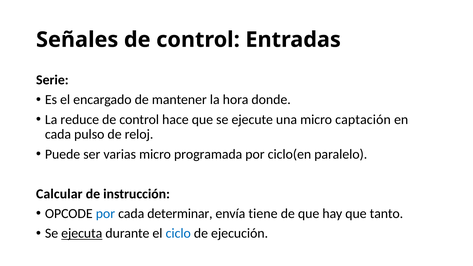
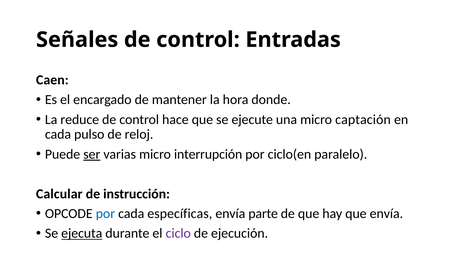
Serie: Serie -> Caen (52, 80)
ser underline: none -> present (92, 154)
programada: programada -> interrupción (208, 154)
determinar: determinar -> específicas (180, 214)
tiene: tiene -> parte (263, 214)
que tanto: tanto -> envía (386, 214)
ciclo colour: blue -> purple (178, 233)
